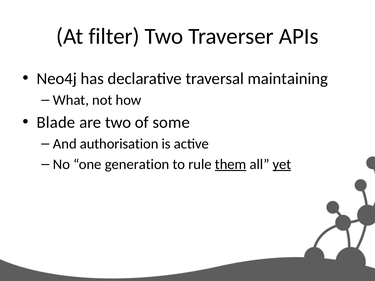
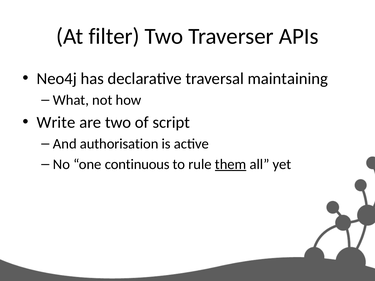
Blade: Blade -> Write (56, 122)
some: some -> script (171, 122)
generation: generation -> continuous (137, 164)
yet underline: present -> none (282, 164)
